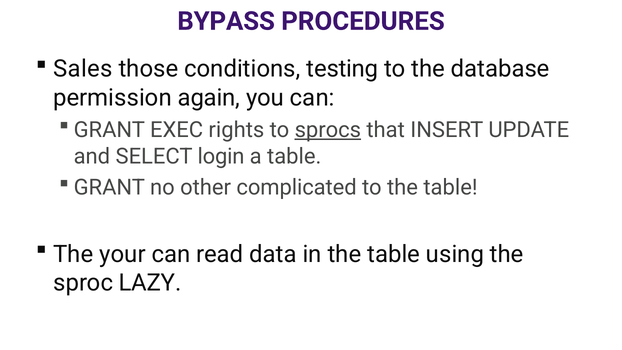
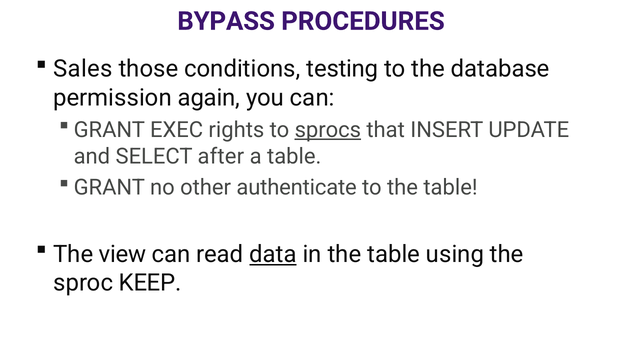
login: login -> after (221, 156)
complicated: complicated -> authenticate (297, 187)
your: your -> view (123, 254)
data underline: none -> present (273, 254)
LAZY: LAZY -> KEEP (150, 283)
